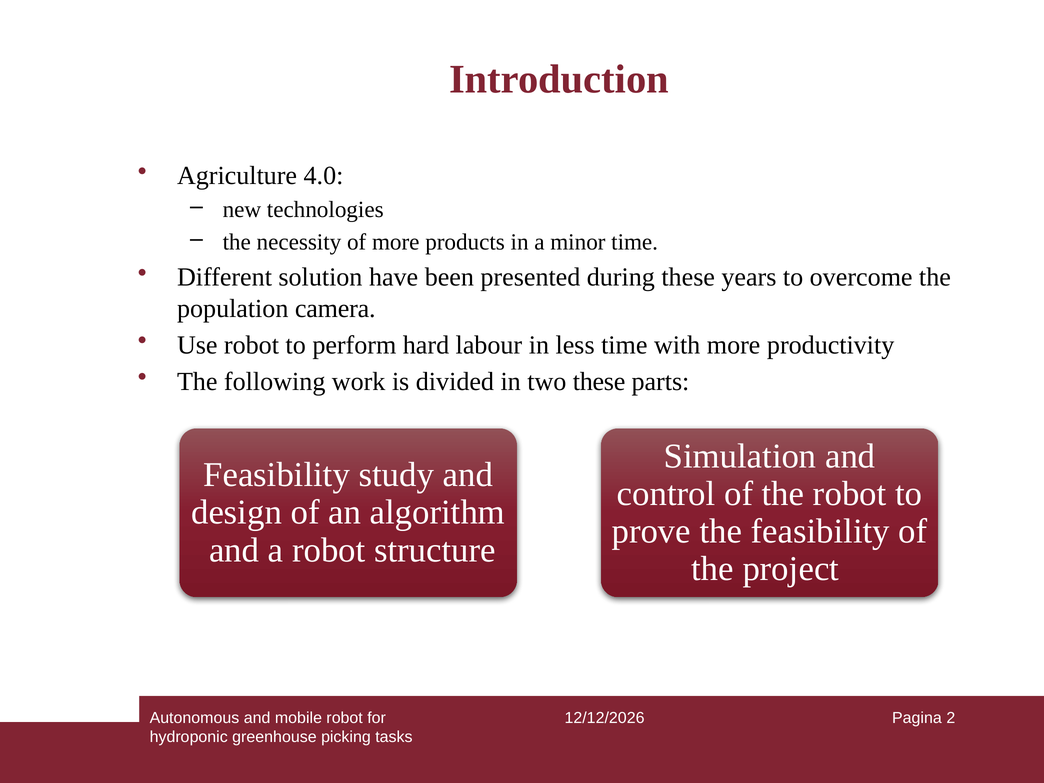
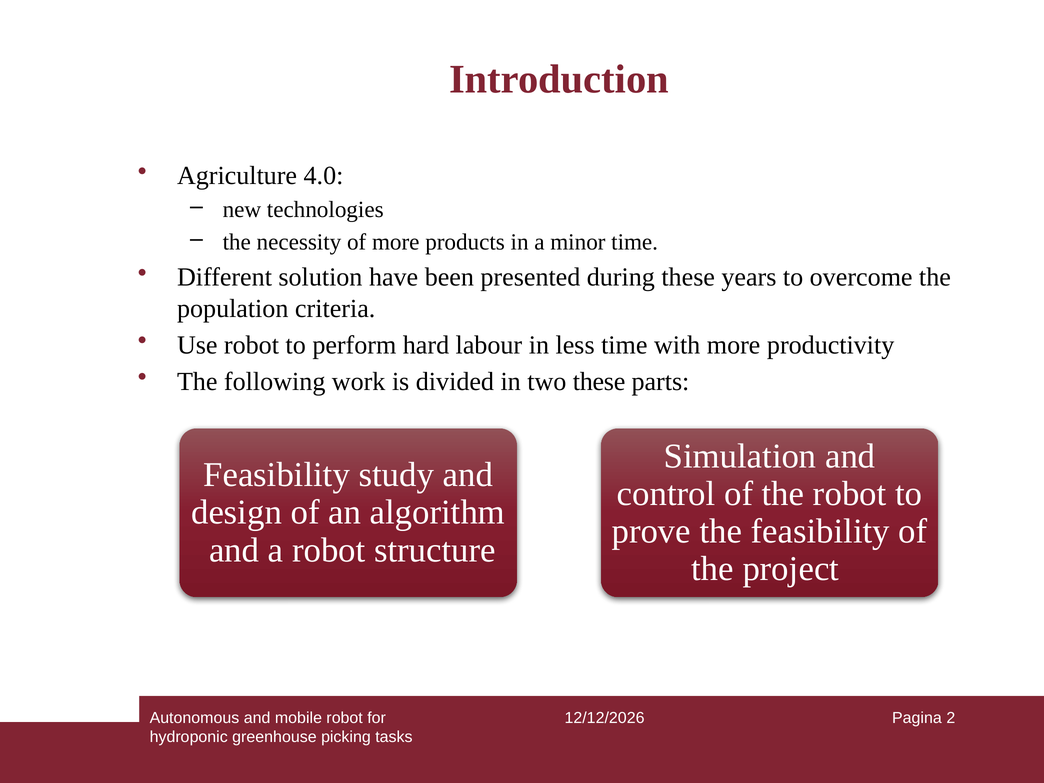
camera: camera -> criteria (335, 309)
